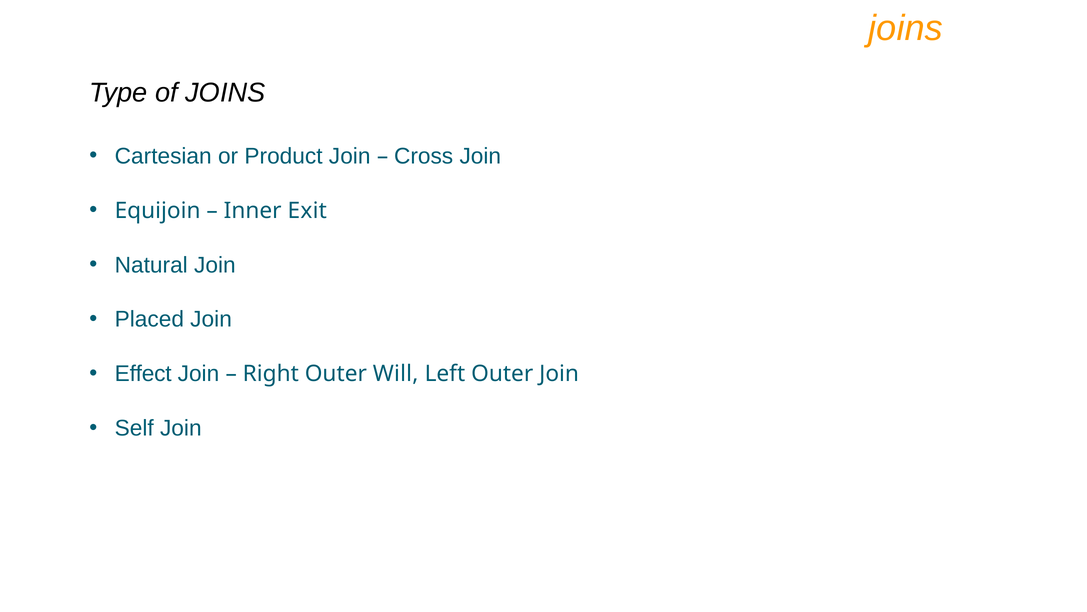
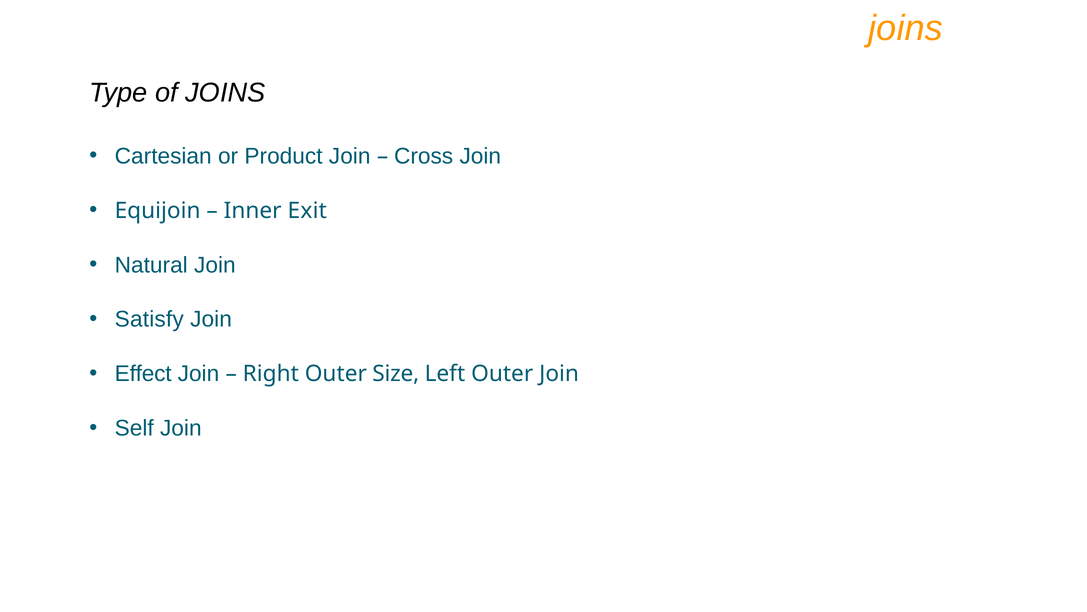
Placed: Placed -> Satisfy (149, 319)
Will: Will -> Size (396, 374)
